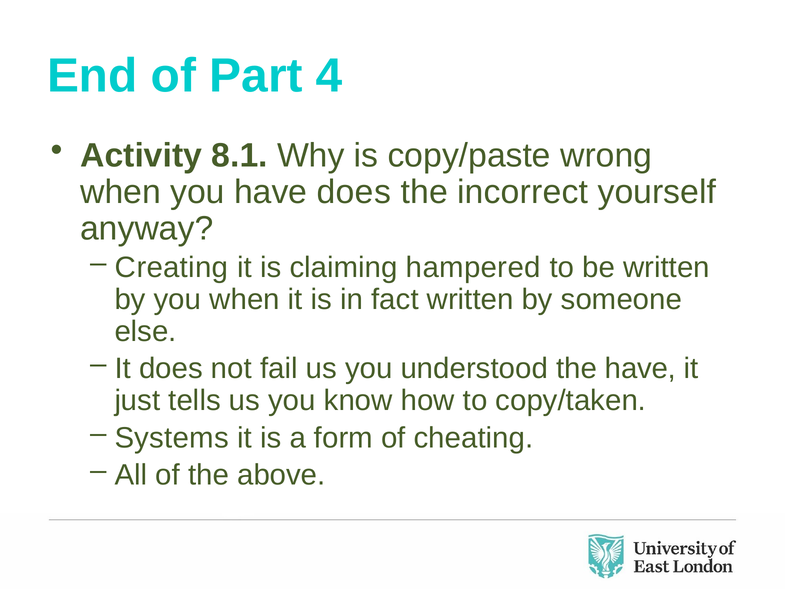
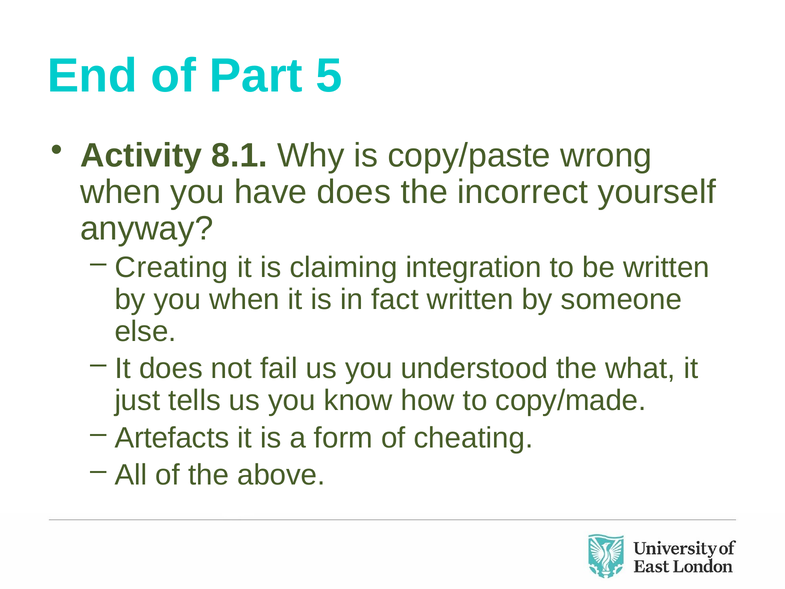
4: 4 -> 5 (329, 76)
hampered: hampered -> integration (474, 268)
the have: have -> what (640, 369)
copy/taken: copy/taken -> copy/made (571, 400)
Systems: Systems -> Artefacts (172, 438)
